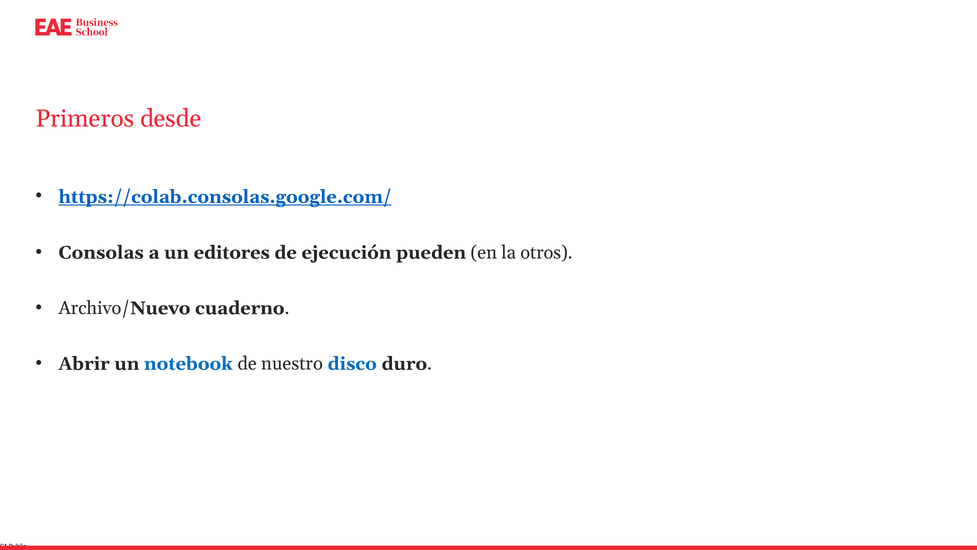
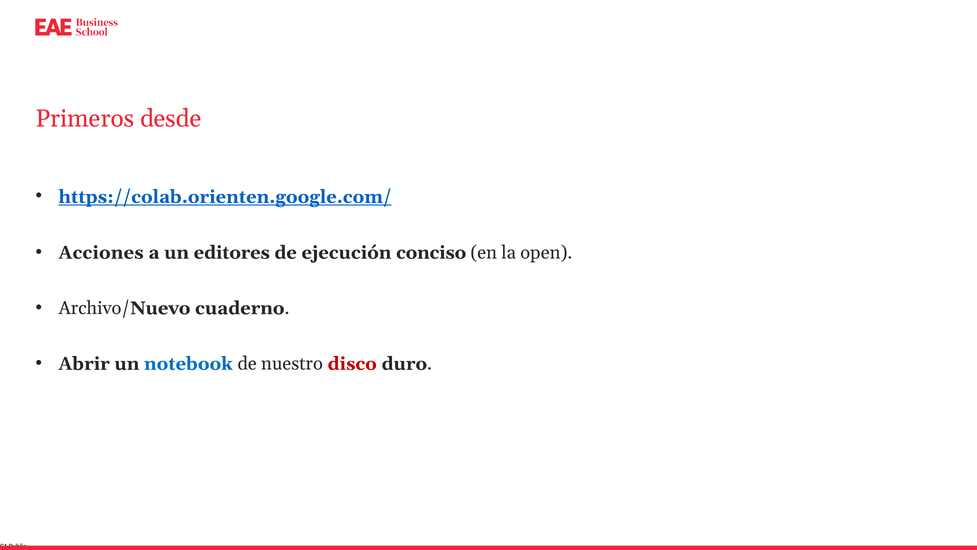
https://colab.consolas.google.com/: https://colab.consolas.google.com/ -> https://colab.orienten.google.com/ (225, 197)
Consolas: Consolas -> Acciones (101, 252)
pueden: pueden -> conciso (431, 252)
otros: otros -> open (546, 252)
disco colour: blue -> red (352, 363)
